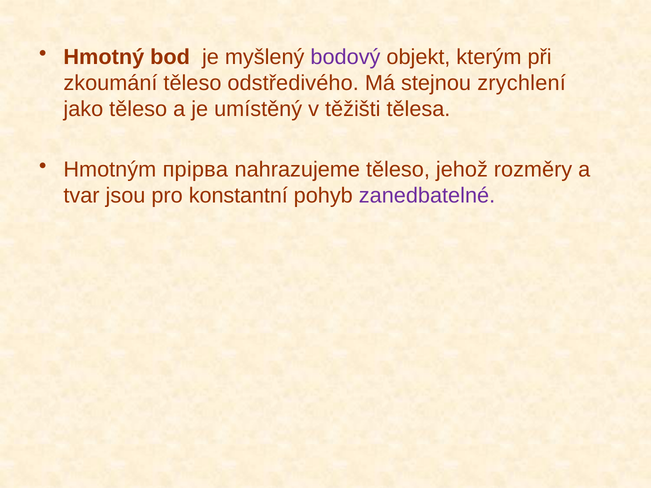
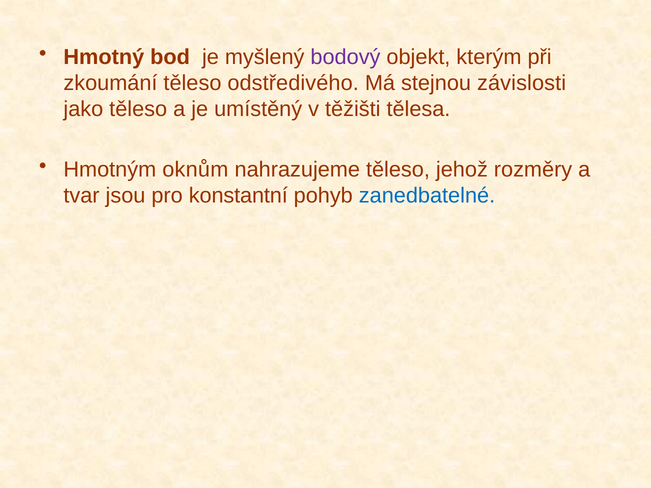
zrychlení: zrychlení -> závislosti (522, 83)
прірва: прірва -> oknům (195, 170)
zanedbatelné colour: purple -> blue (427, 196)
